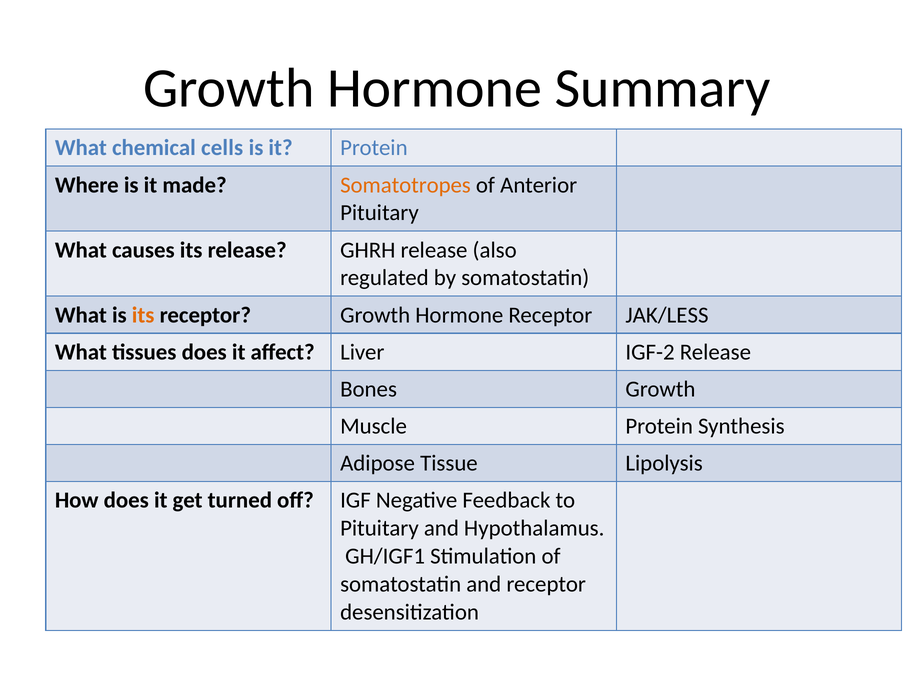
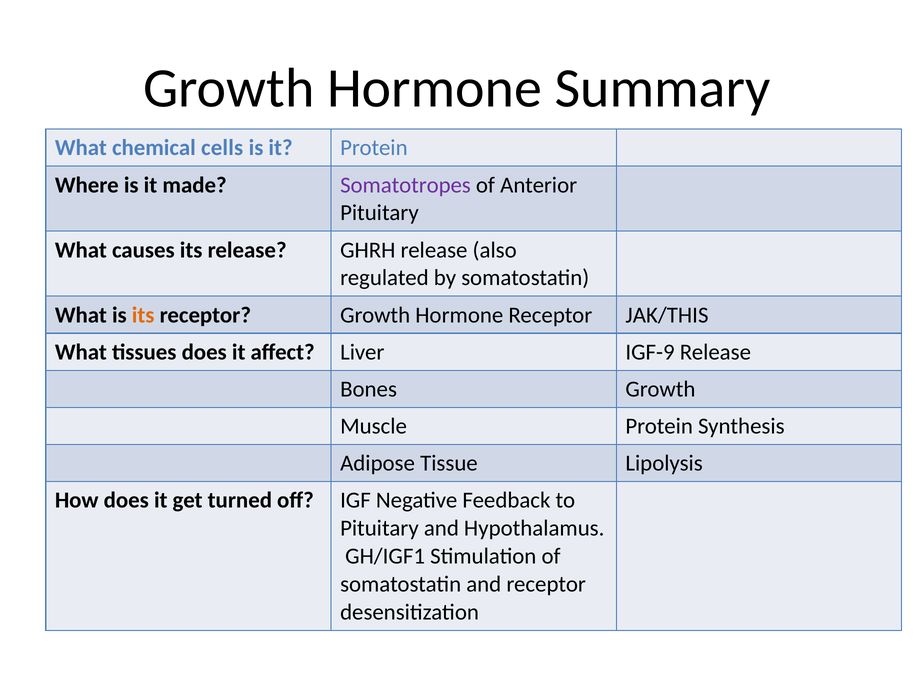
Somatotropes colour: orange -> purple (405, 185)
JAK/LESS: JAK/LESS -> JAK/THIS (667, 315)
IGF-2: IGF-2 -> IGF-9 (650, 352)
